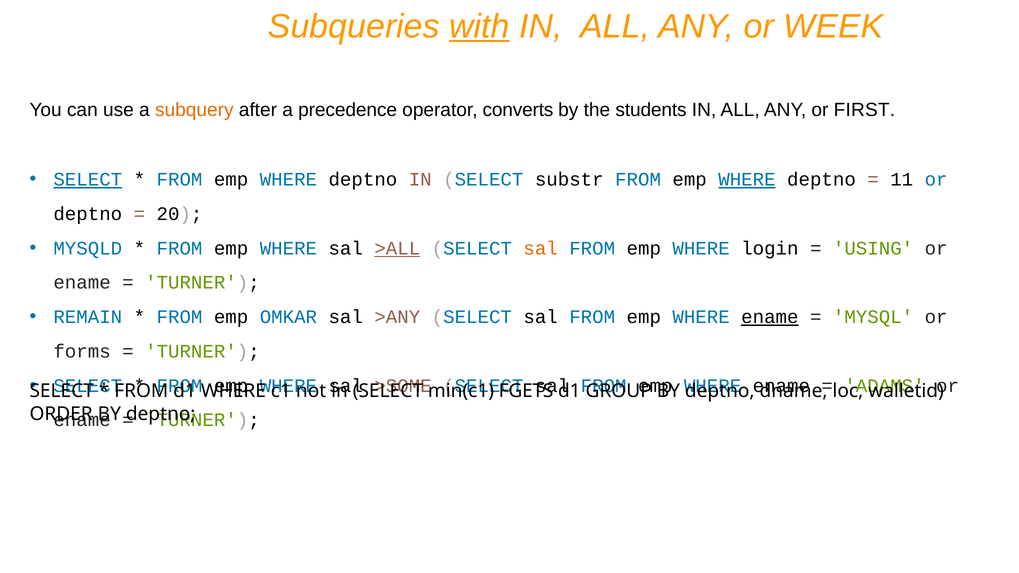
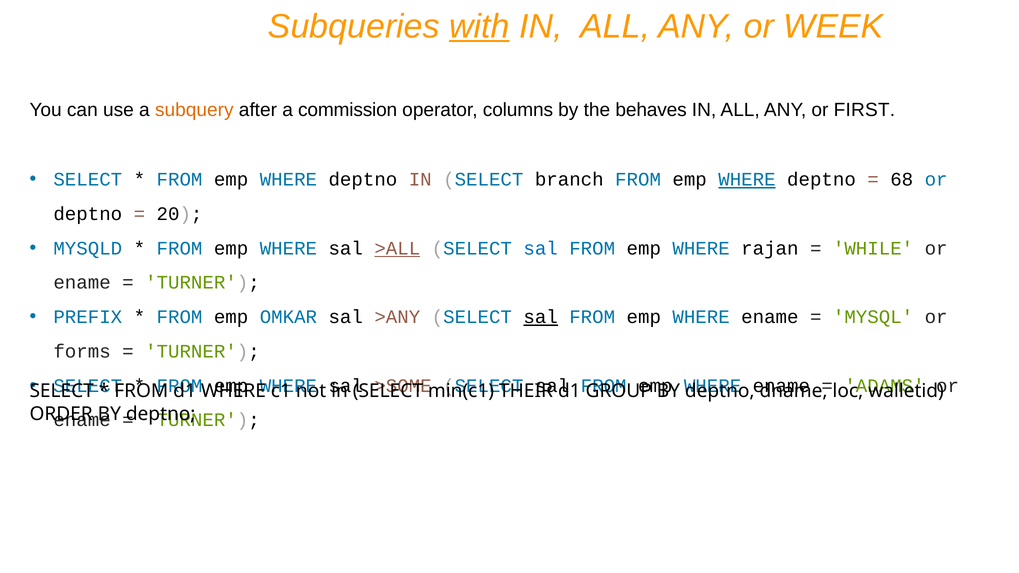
precedence: precedence -> commission (348, 110)
converts: converts -> columns (518, 110)
students: students -> behaves (651, 110)
SELECT underline: present -> none (88, 180)
substr: substr -> branch (569, 180)
11: 11 -> 68 (902, 180)
sal colour: orange -> blue (541, 248)
login: login -> rajan (770, 248)
USING: USING -> WHILE (873, 248)
REMAIN: REMAIN -> PREFIX (88, 317)
sal underline: none -> present (541, 317)
ename underline: present -> none (770, 317)
FGETS: FGETS -> THEIR (526, 391)
